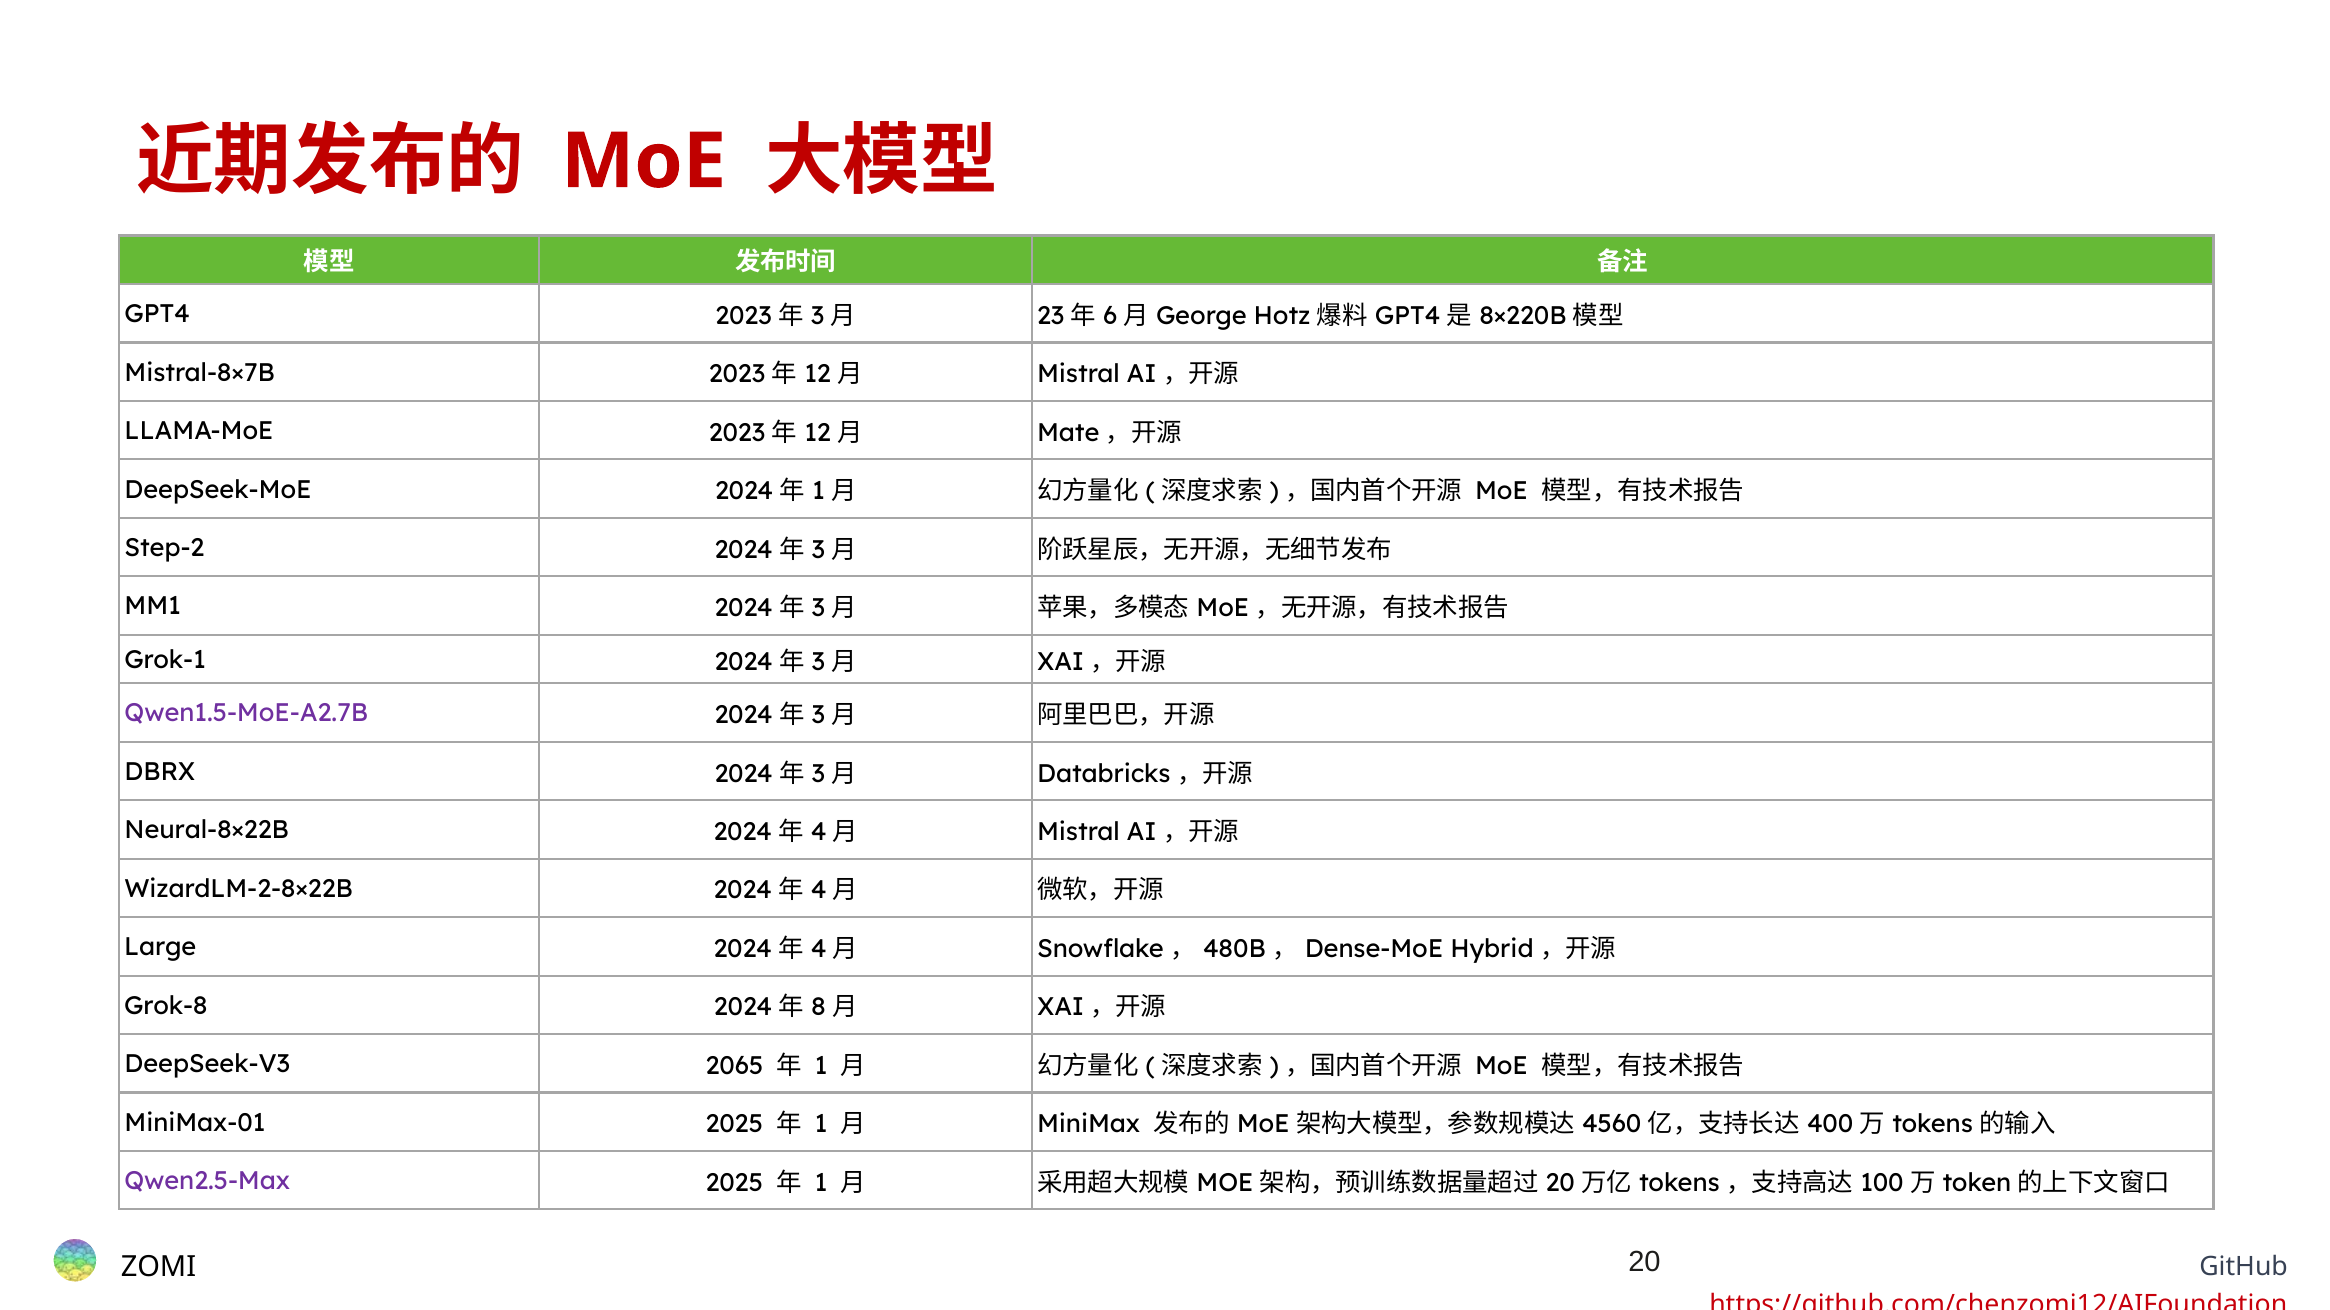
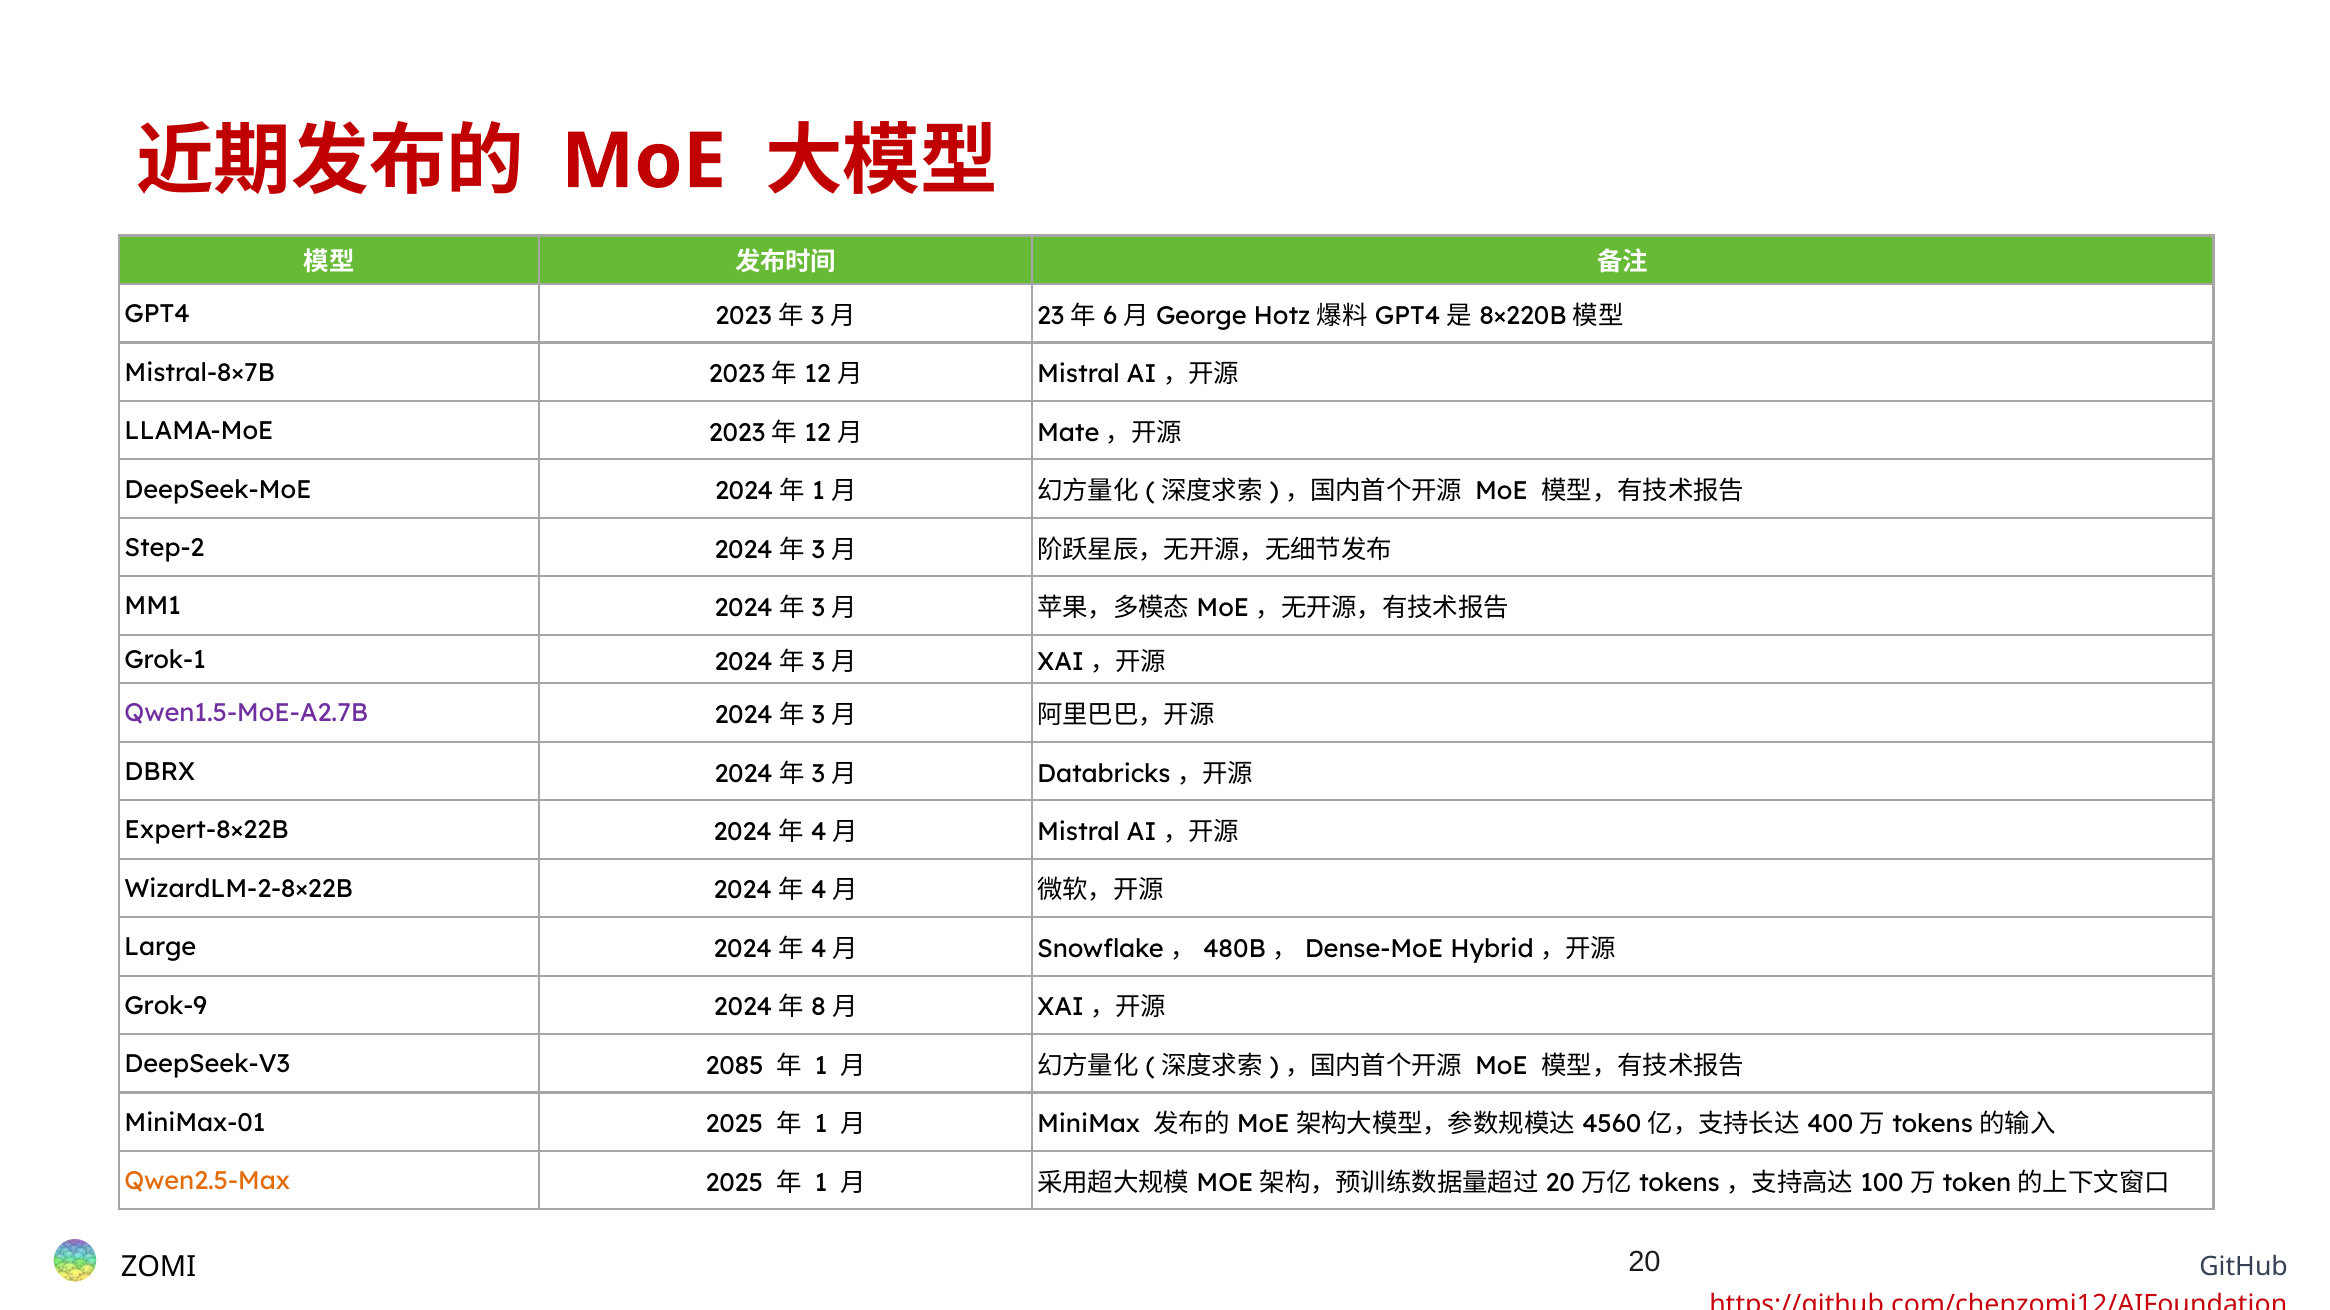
Neural-8×22B: Neural-8×22B -> Expert-8×22B (207, 831)
Grok-8: Grok-8 -> Grok-9 (166, 1006)
2065: 2065 -> 2085 (735, 1066)
Qwen2.5-Max colour: purple -> orange (207, 1181)
